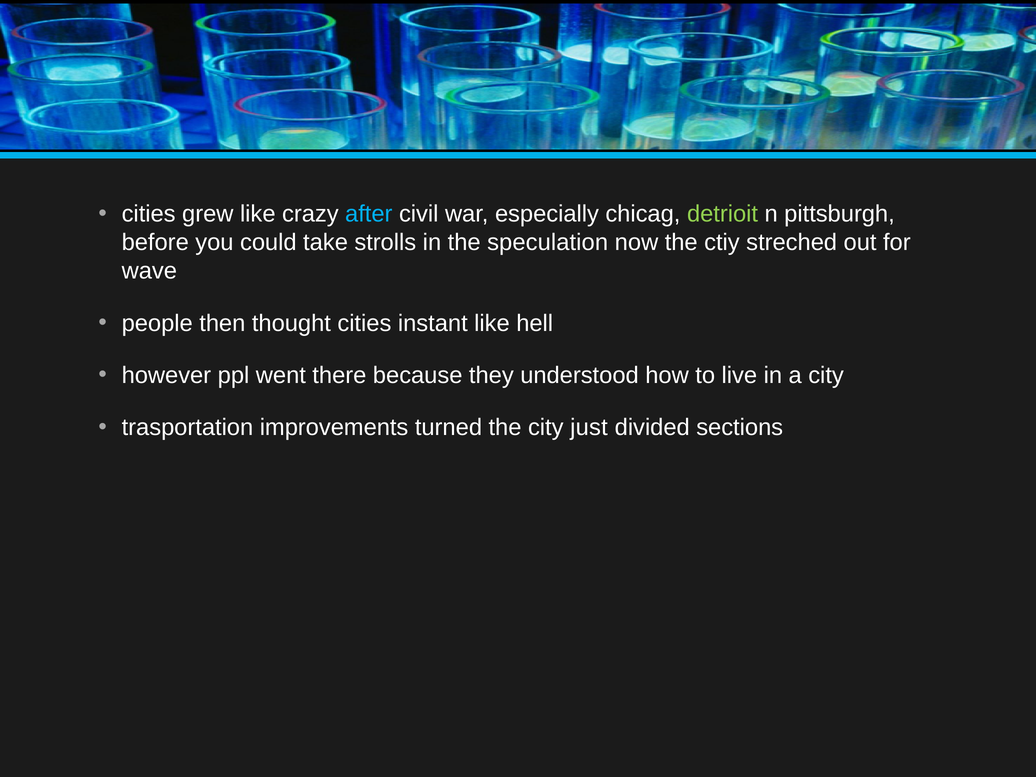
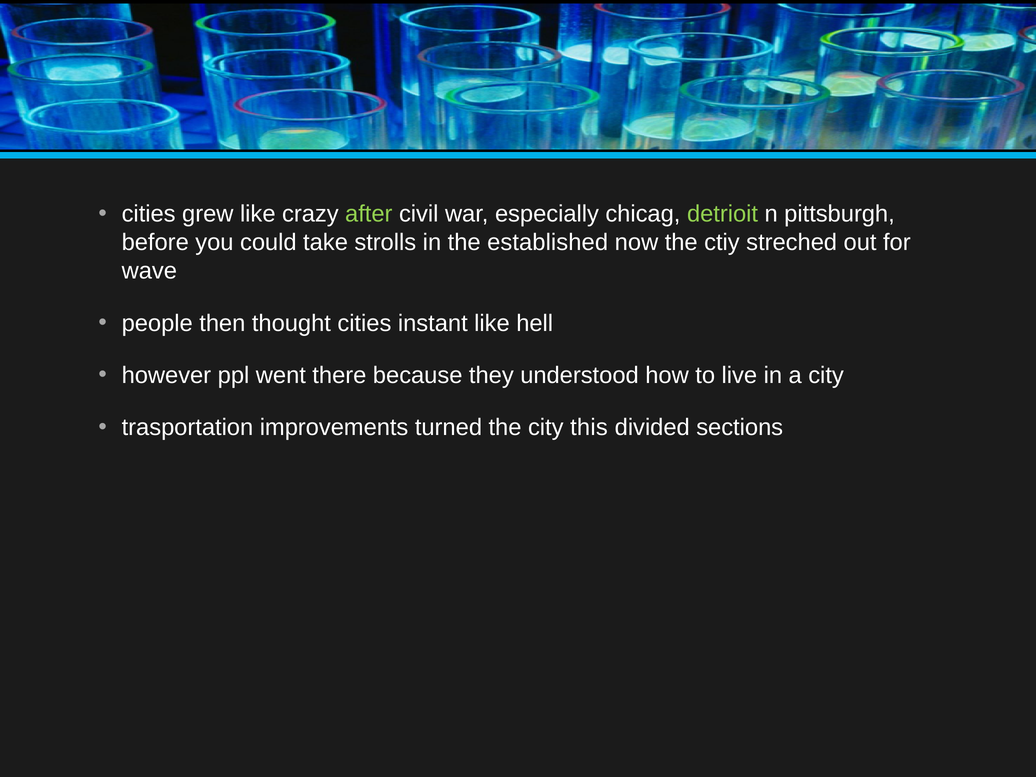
after colour: light blue -> light green (369, 214)
speculation: speculation -> established (548, 243)
just: just -> this (589, 428)
